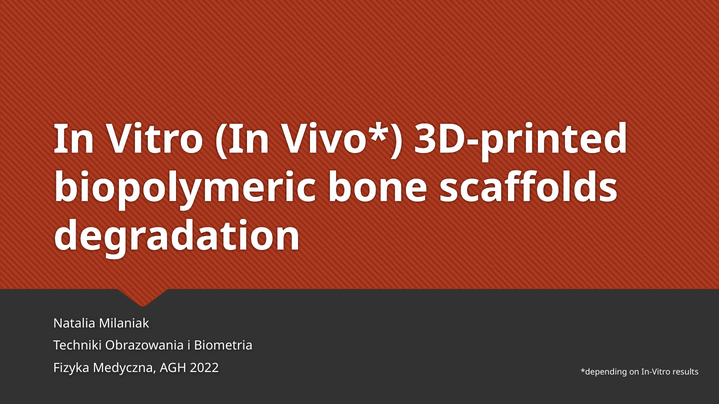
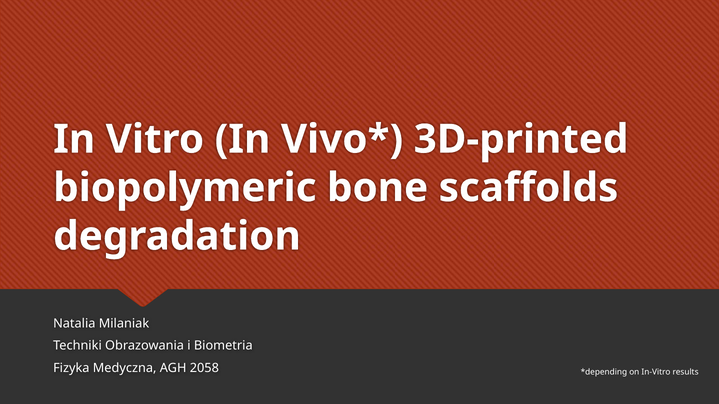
2022: 2022 -> 2058 (204, 369)
